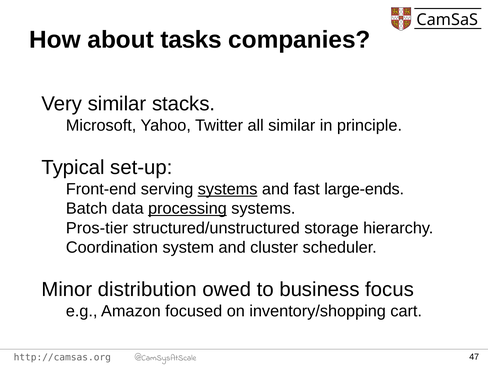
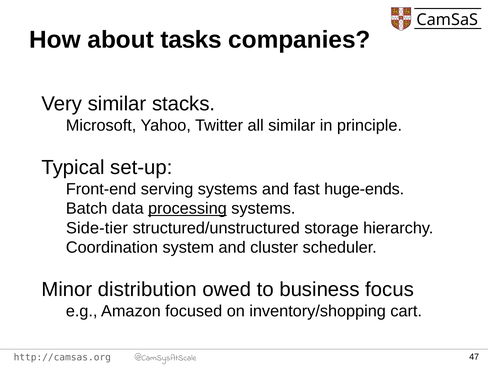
systems underline: present -> none (228, 189)
large-ends: large-ends -> huge-ends (364, 189)
Pros-tier: Pros-tier -> Side-tier (97, 228)
